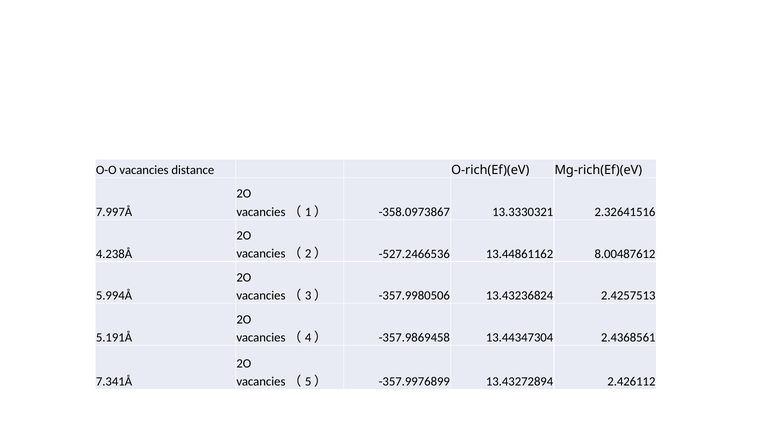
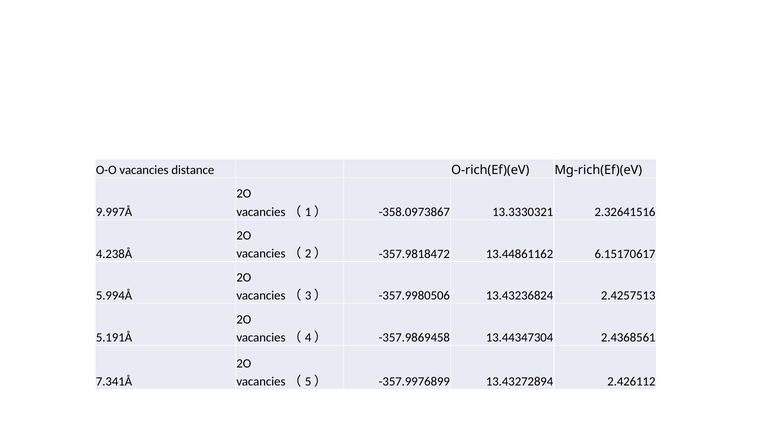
7.997Å: 7.997Å -> 9.997Å (114, 212)
-527.2466536: -527.2466536 -> -357.9818472 (414, 254)
8.00487612: 8.00487612 -> 6.15170617 (625, 254)
